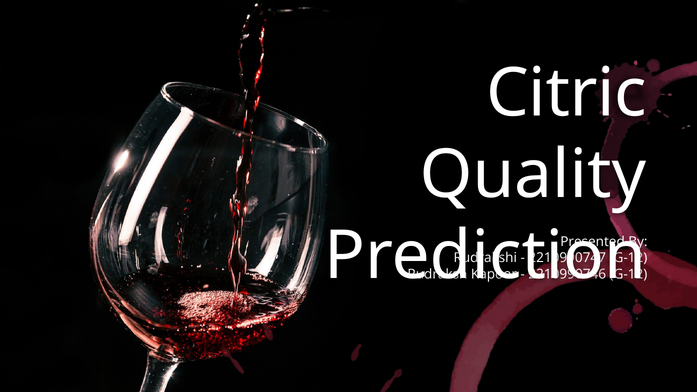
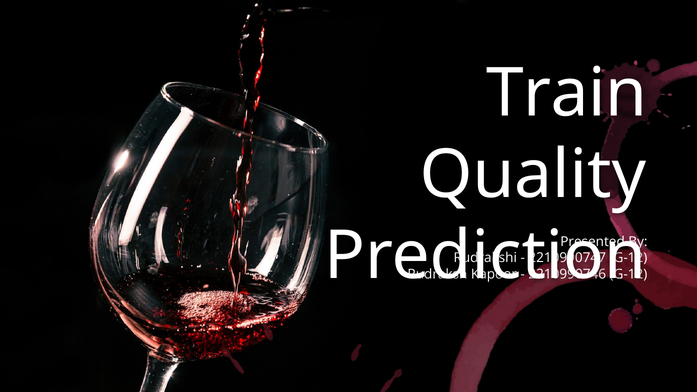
Citric: Citric -> Train (566, 93)
